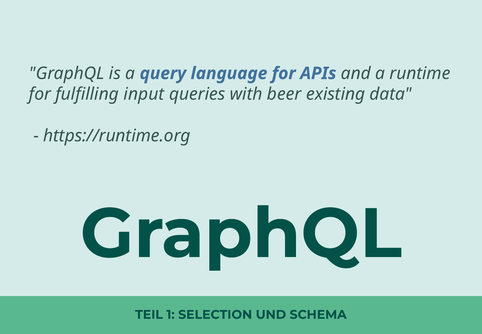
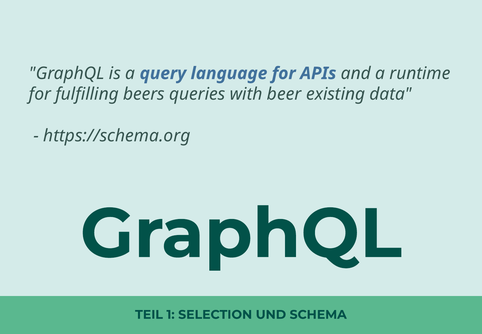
input: input -> beers (144, 94)
https://runtime.org: https://runtime.org -> https://schema.org (117, 136)
